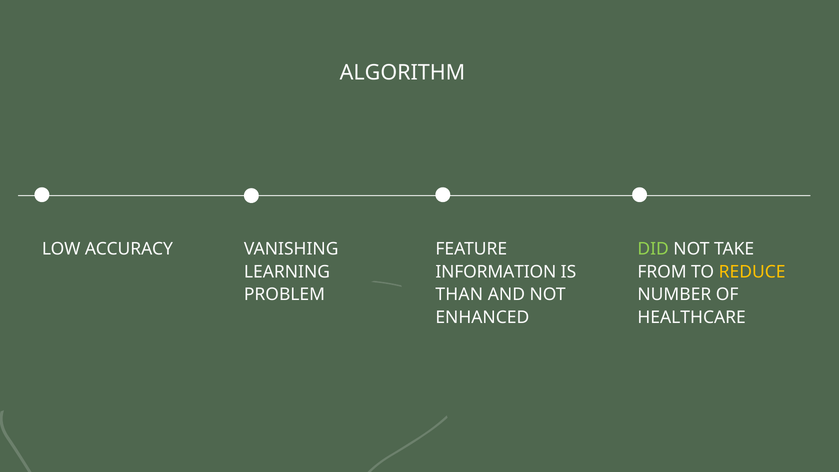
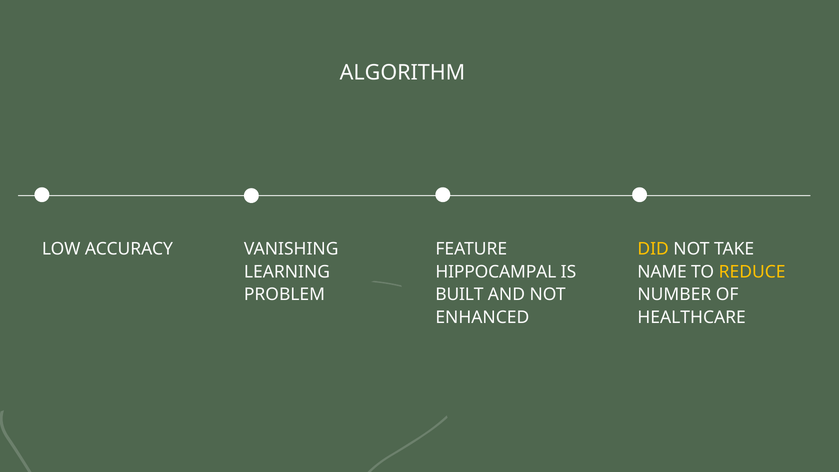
DID colour: light green -> yellow (653, 249)
INFORMATION: INFORMATION -> HIPPOCAMPAL (496, 272)
FROM: FROM -> NAME (662, 272)
THAN: THAN -> BUILT (459, 295)
